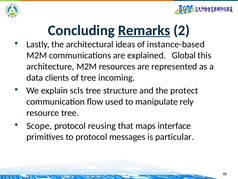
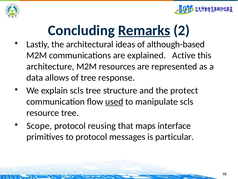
instance-based: instance-based -> although-based (176, 44)
Global: Global -> Active (184, 55)
clients: clients -> allows (57, 77)
incoming: incoming -> response (117, 77)
used underline: none -> present (114, 101)
manipulate rely: rely -> scls (187, 101)
